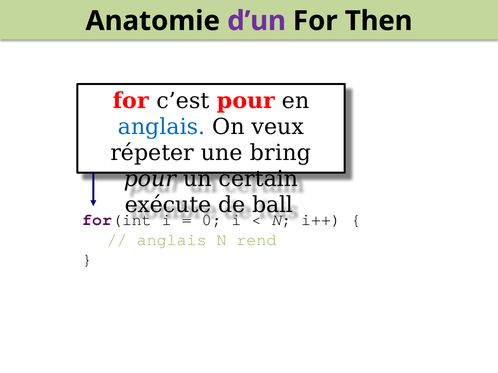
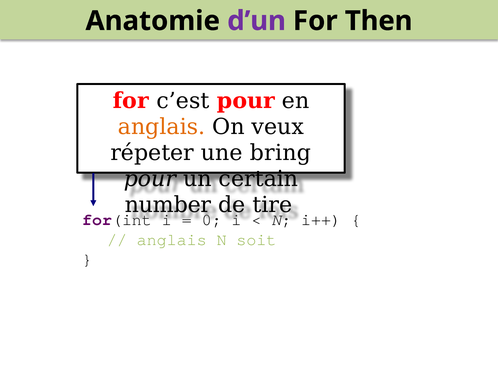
anglais colour: blue -> orange (162, 127)
exécute: exécute -> number (168, 205)
ball: ball -> tire (272, 205)
rend: rend -> soit (257, 240)
